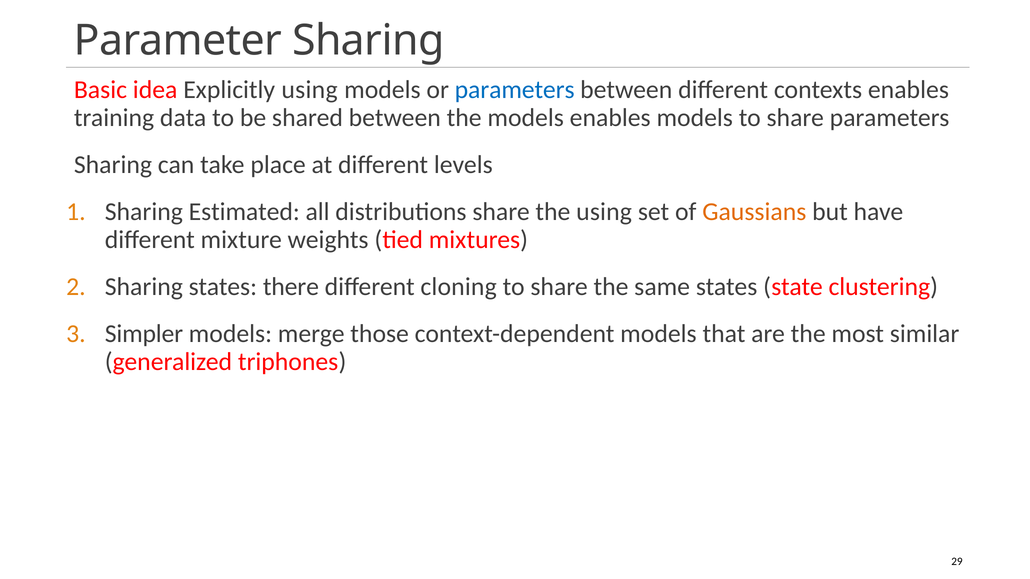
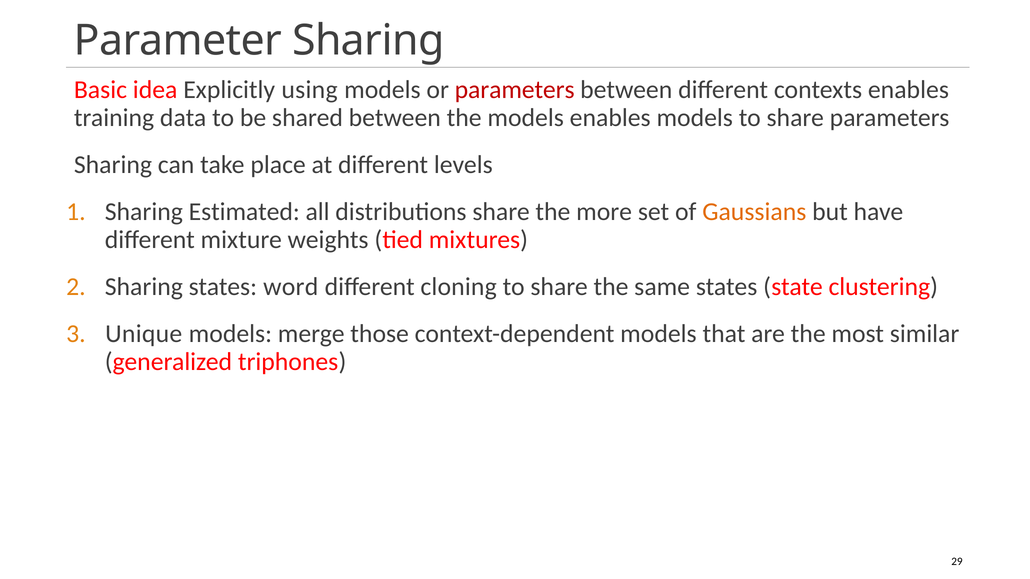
parameters colour: blue -> red (515, 90)
the using: using -> more (604, 212)
there: there -> word (291, 287)
Simpler: Simpler -> Unique (144, 334)
